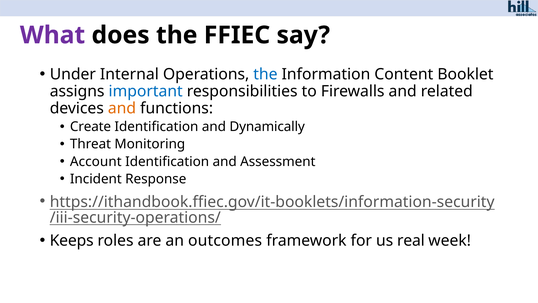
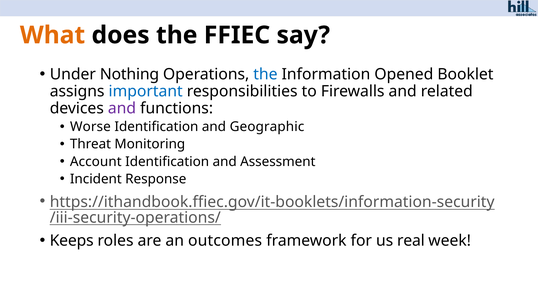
What colour: purple -> orange (53, 35)
Internal: Internal -> Nothing (129, 74)
Content: Content -> Opened (404, 74)
and colour: orange -> purple (122, 108)
Create: Create -> Worse (90, 127)
Dynamically: Dynamically -> Geographic (267, 127)
